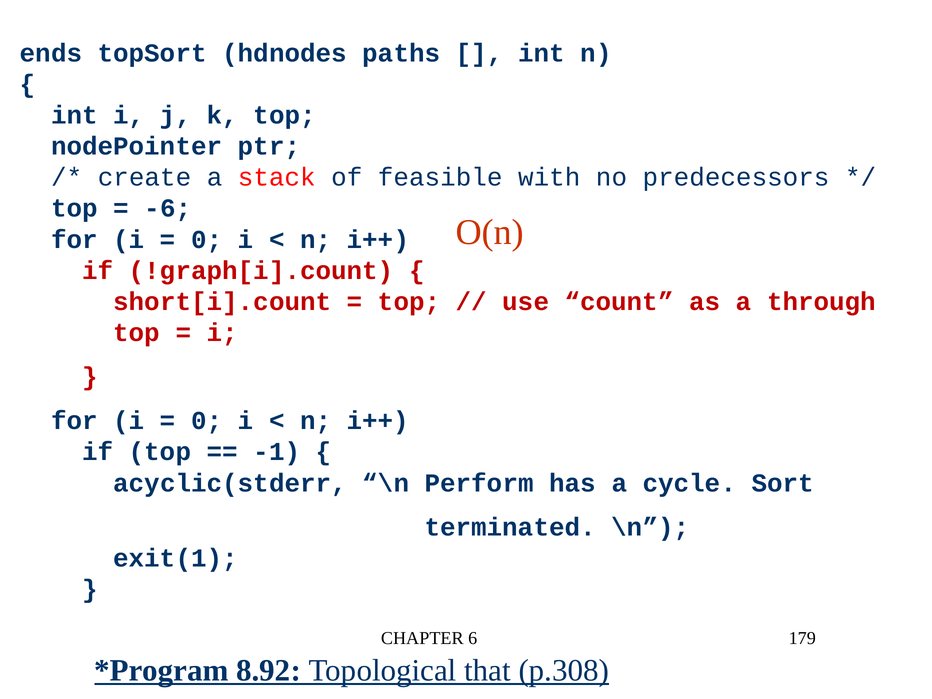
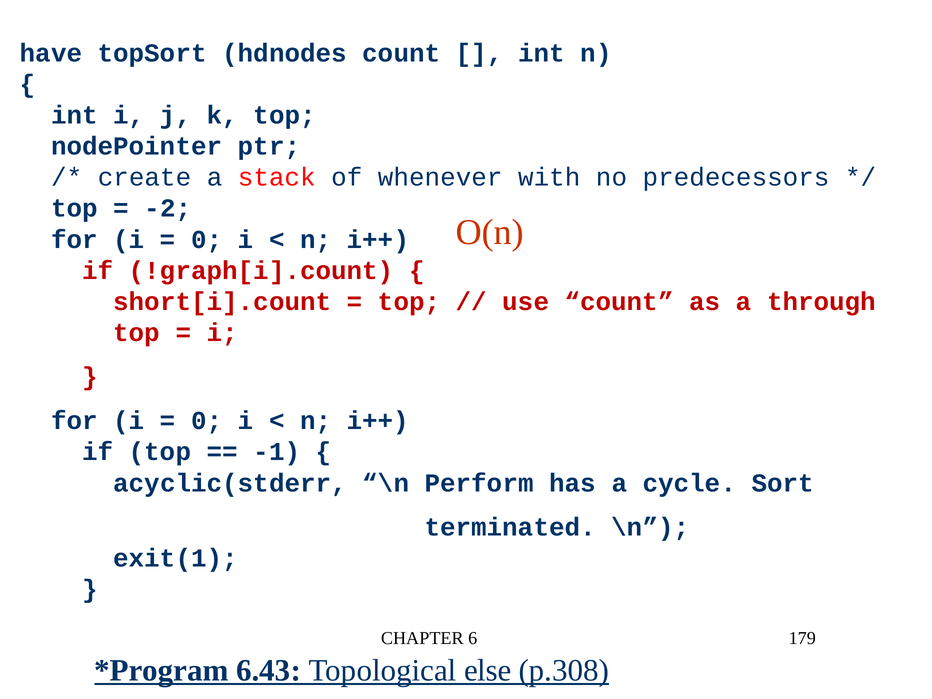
ends: ends -> have (51, 53)
hdnodes paths: paths -> count (401, 53)
feasible: feasible -> whenever (440, 177)
-6: -6 -> -2 (168, 208)
8.92: 8.92 -> 6.43 (269, 670)
that: that -> else (488, 670)
